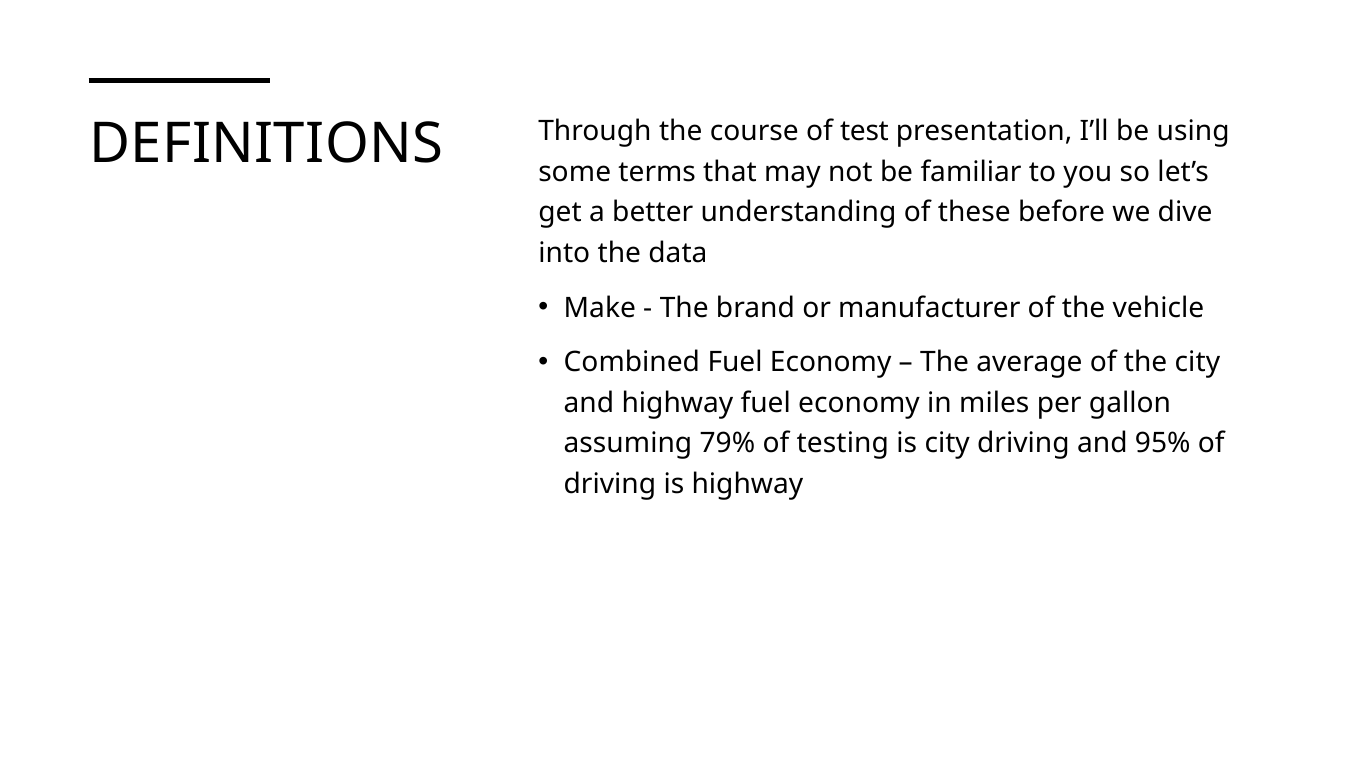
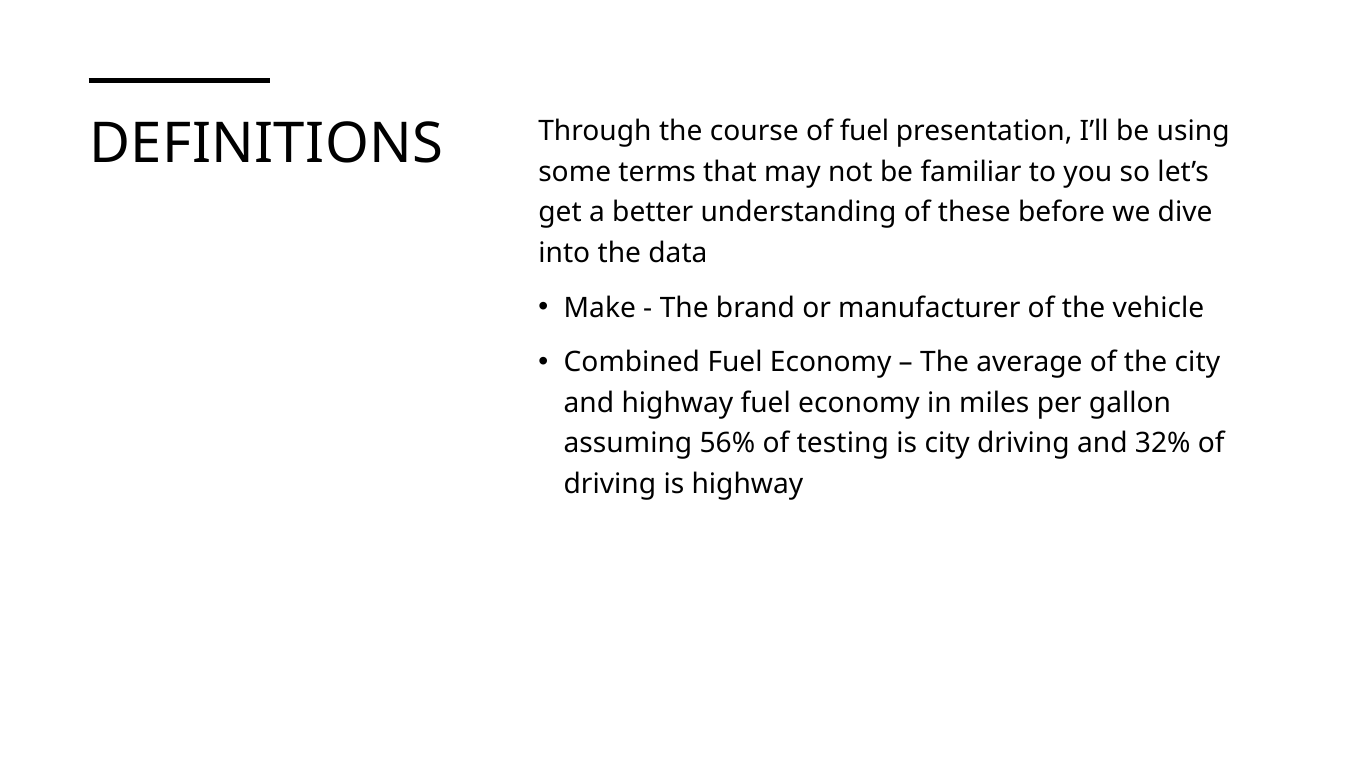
of test: test -> fuel (864, 131)
79%: 79% -> 56% (727, 443)
95%: 95% -> 32% (1163, 443)
